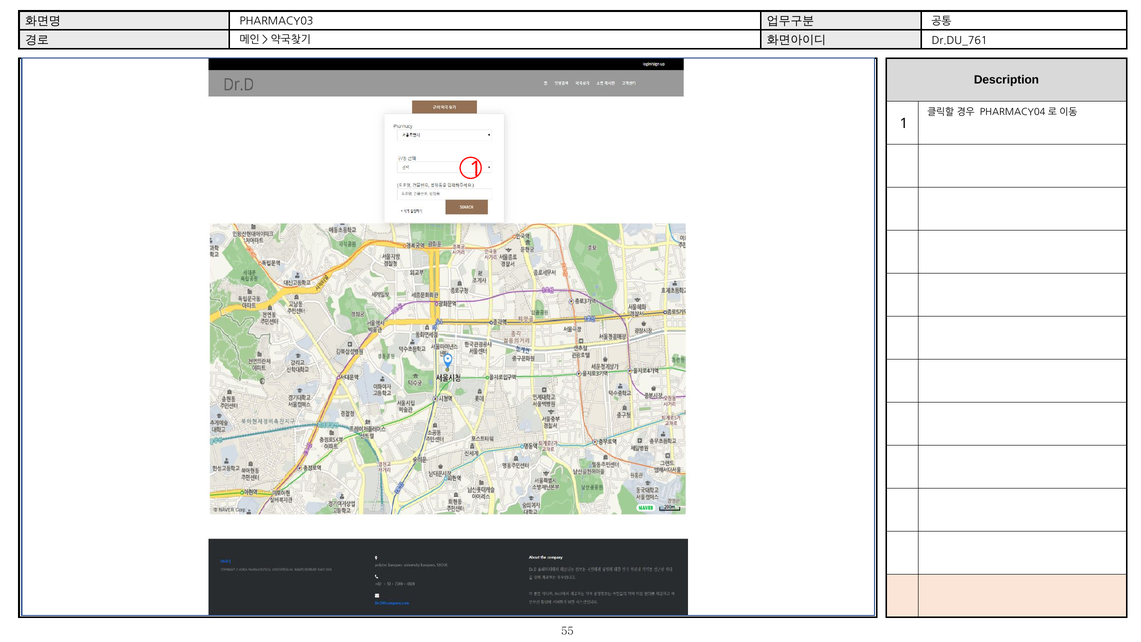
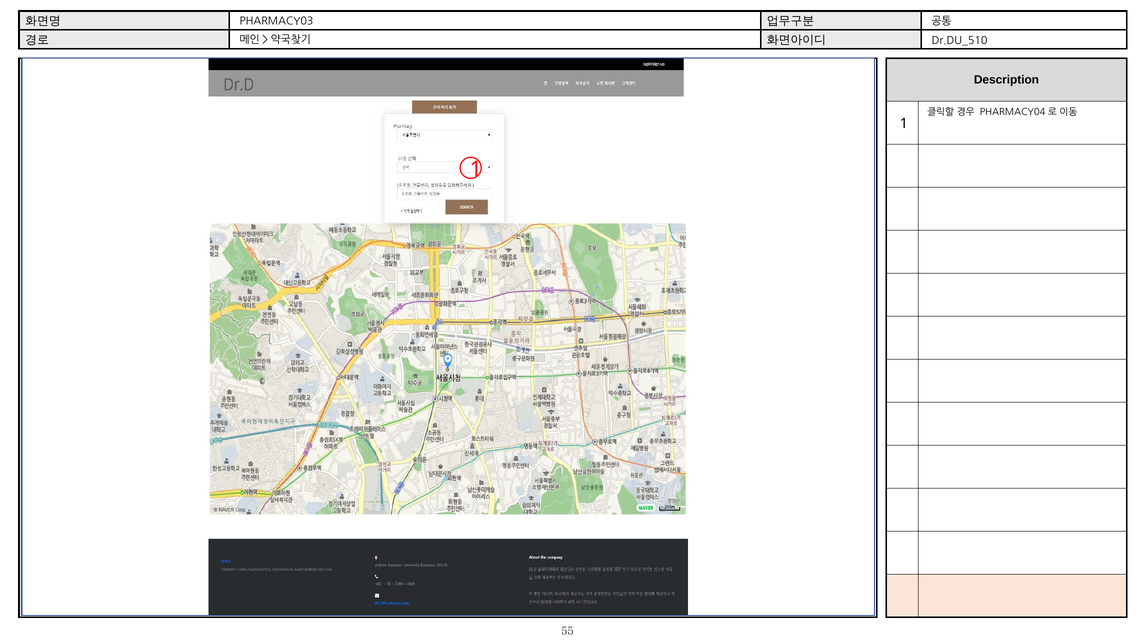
Dr.DU_761: Dr.DU_761 -> Dr.DU_510 (960, 41)
